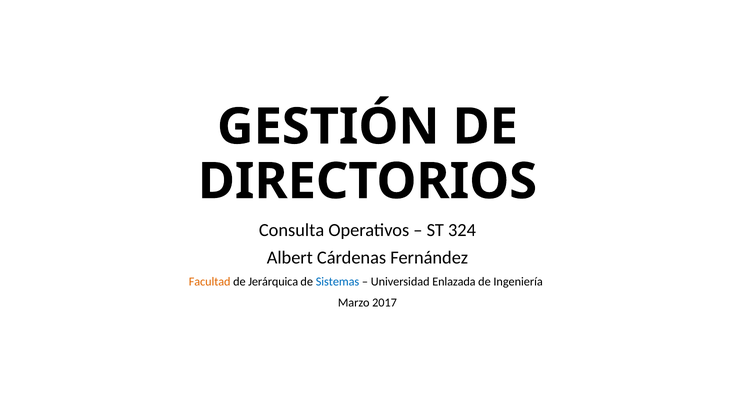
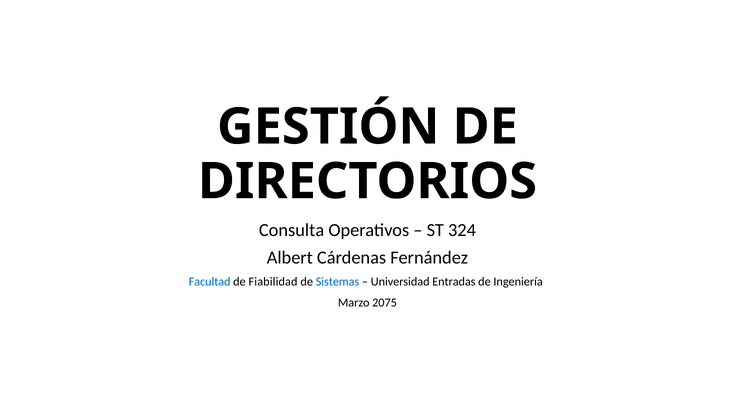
Facultad colour: orange -> blue (210, 281)
Jerárquica: Jerárquica -> Fiabilidad (273, 281)
Enlazada: Enlazada -> Entradas (454, 281)
2017: 2017 -> 2075 (385, 302)
